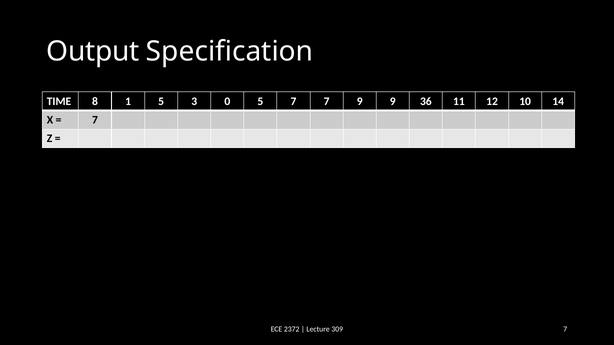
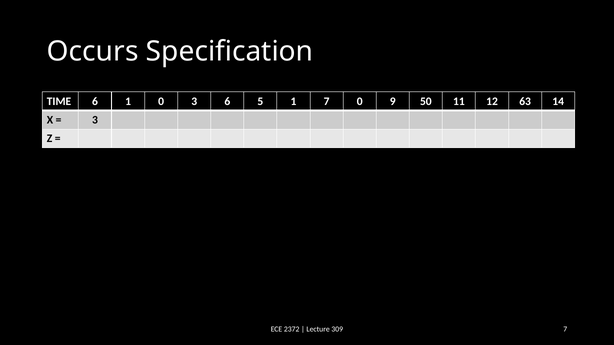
Output: Output -> Occurs (93, 52)
TIME 8: 8 -> 6 (95, 101)
1 5: 5 -> 0 (161, 101)
3 0: 0 -> 6 (227, 101)
5 7: 7 -> 1 (293, 101)
7 9: 9 -> 0 (360, 101)
36: 36 -> 50 (426, 101)
10: 10 -> 63 (525, 101)
7: 7 -> 3 (95, 120)
